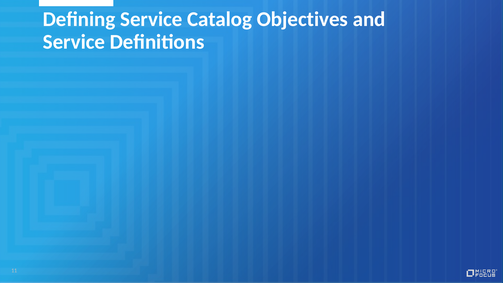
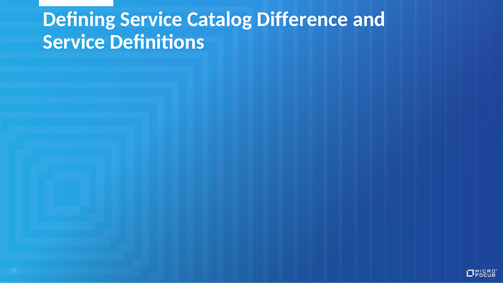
Objectives: Objectives -> Difference (302, 19)
